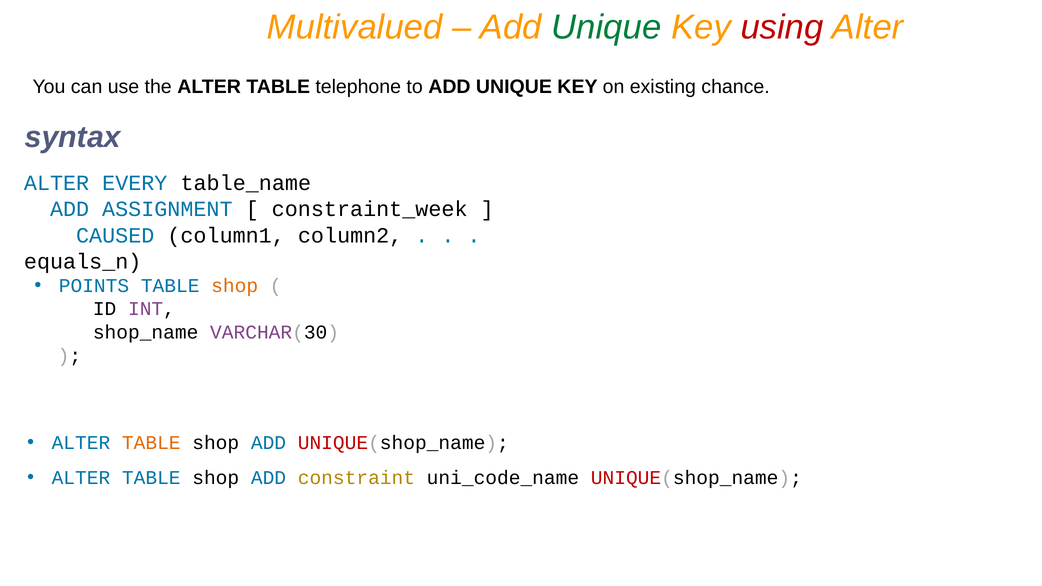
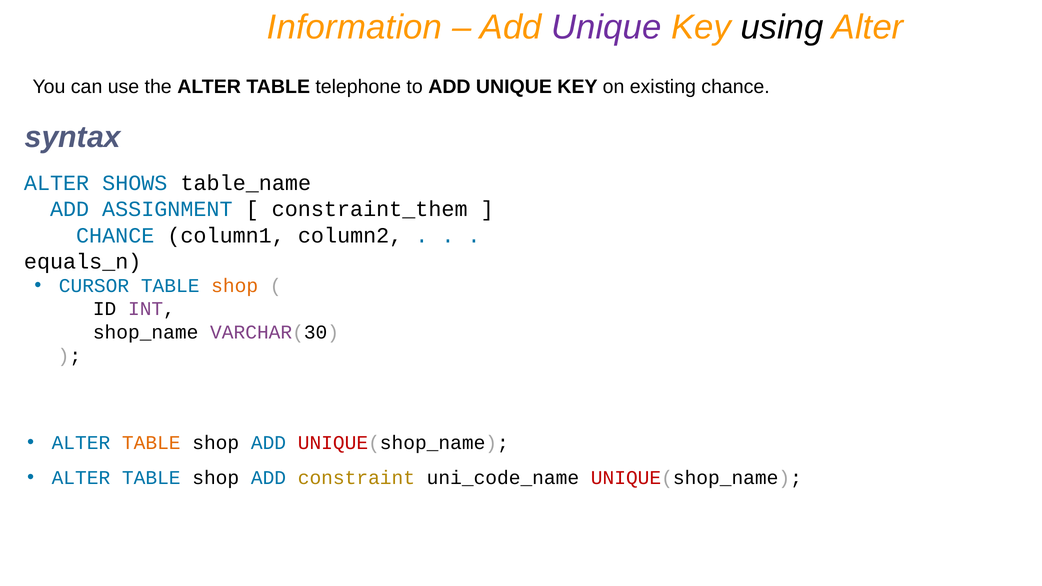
Multivalued: Multivalued -> Information (355, 27)
Unique colour: green -> purple (606, 27)
using colour: red -> black (782, 27)
EVERY: EVERY -> SHOWS (135, 183)
constraint_week: constraint_week -> constraint_them (370, 209)
CAUSED: CAUSED -> CHANCE (115, 235)
POINTS: POINTS -> CURSOR (94, 286)
